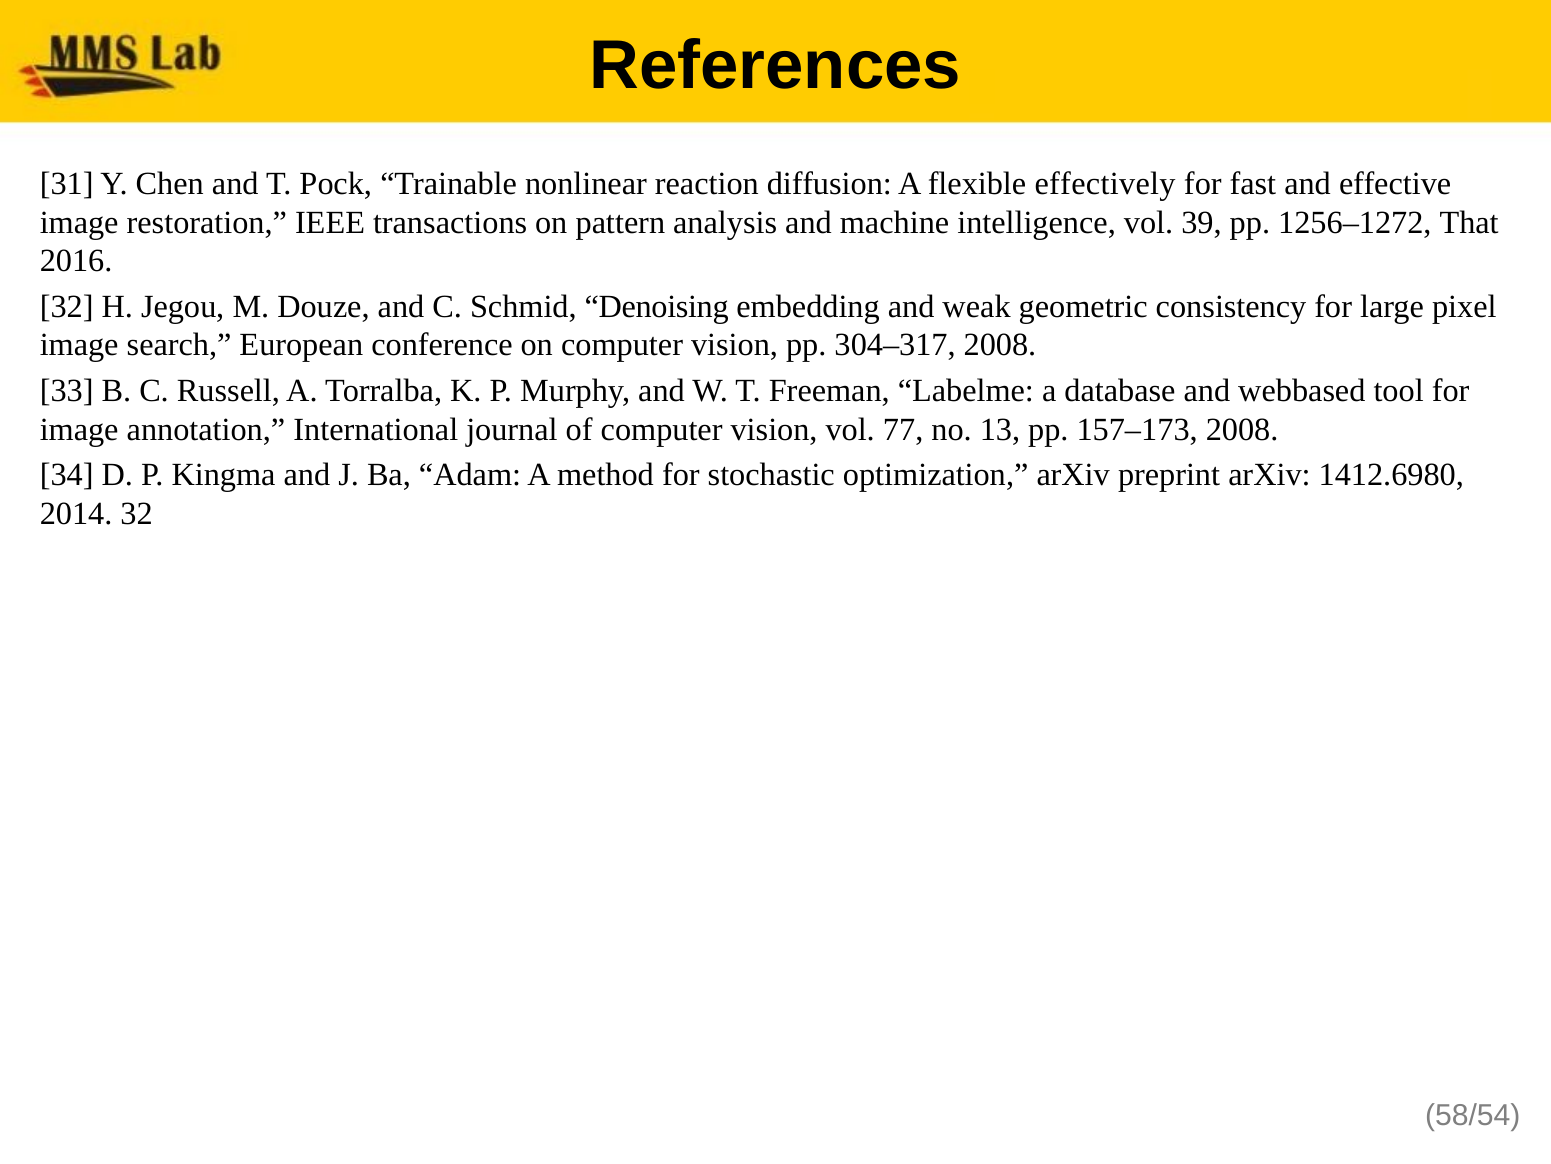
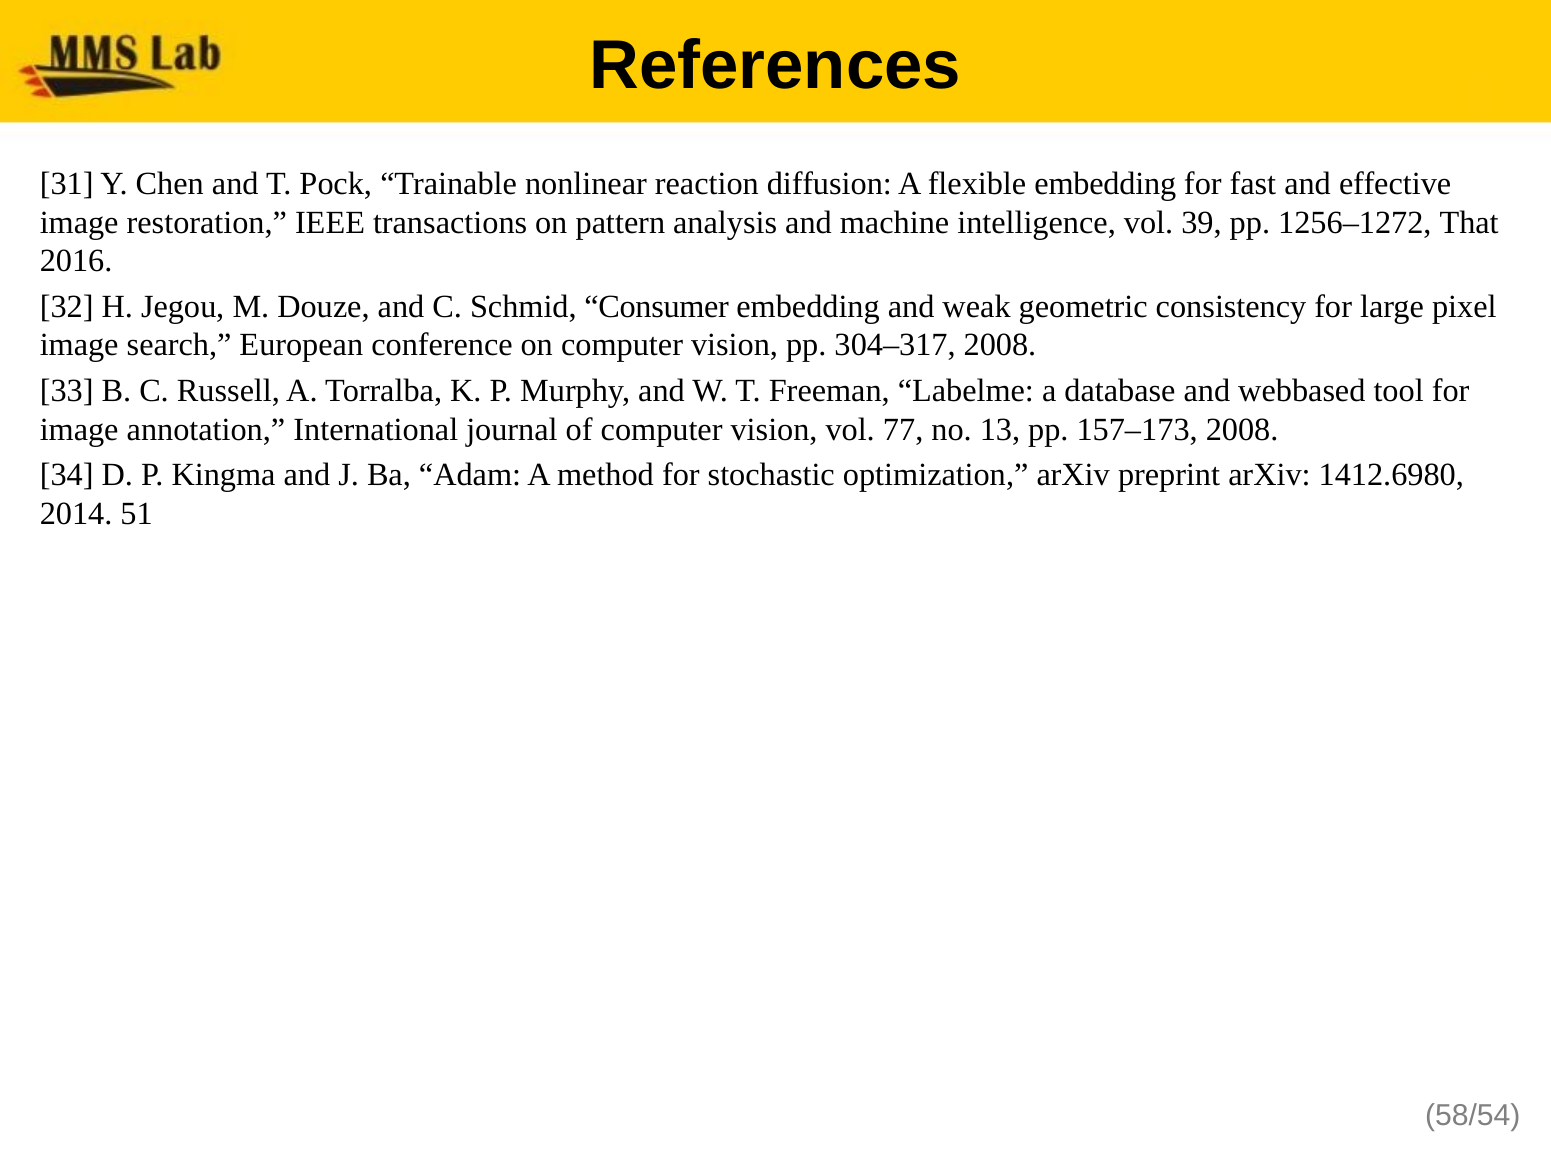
flexible effectively: effectively -> embedding (1105, 184)
Denoising: Denoising -> Consumer (657, 306)
2014 32: 32 -> 51 (137, 513)
